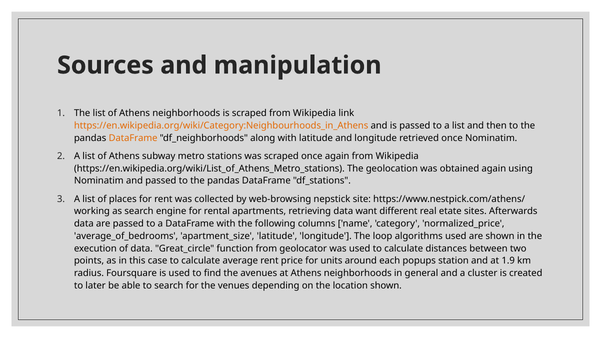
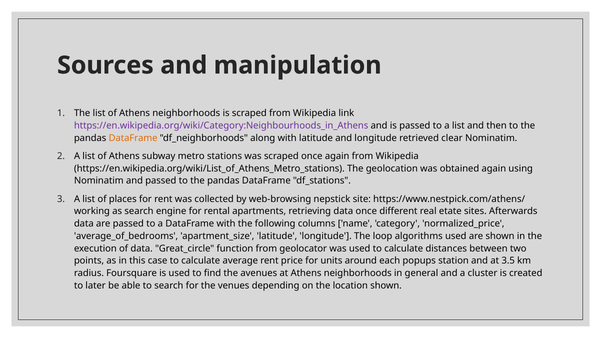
https://en.wikipedia.org/wiki/Category:Neighbourhoods_in_Athens colour: orange -> purple (221, 126)
retrieved once: once -> clear (452, 138)
data want: want -> once (366, 211)
1.9: 1.9 -> 3.5 (508, 261)
